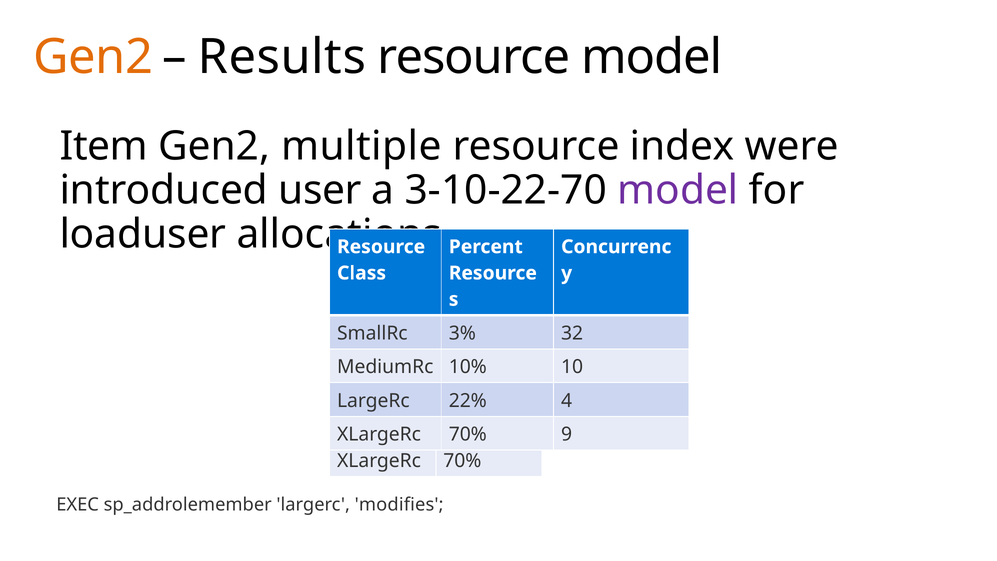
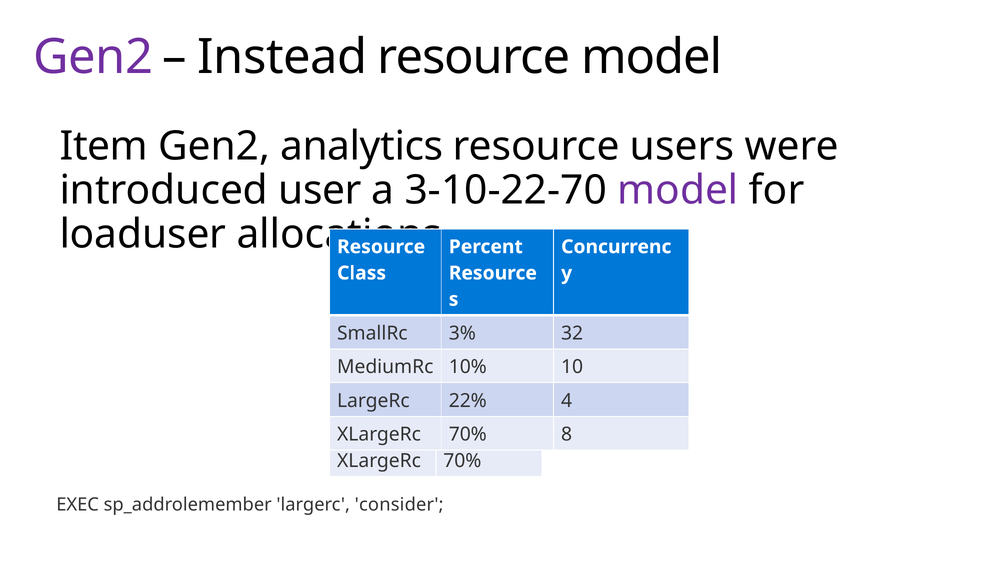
Gen2 colour: orange -> purple (93, 57)
Results: Results -> Instead (282, 57)
multiple: multiple -> analytics (362, 146)
index: index -> users (682, 146)
9: 9 -> 8 (567, 434)
modifies: modifies -> consider (399, 505)
